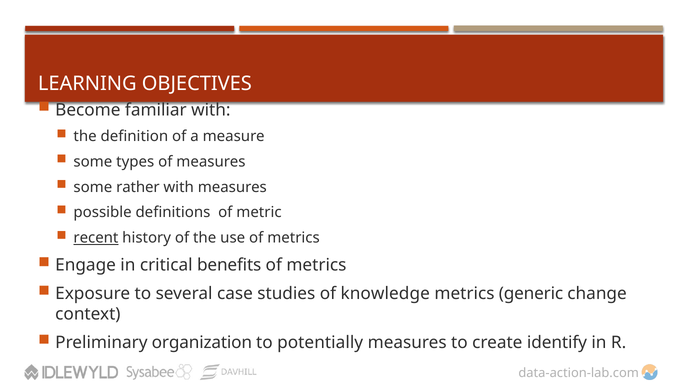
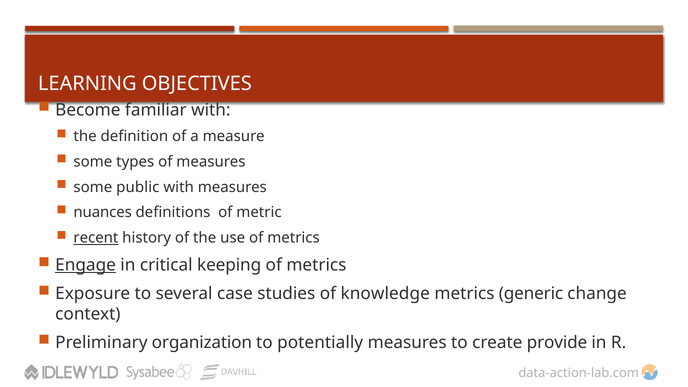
rather: rather -> public (138, 187)
possible: possible -> nuances (103, 212)
Engage underline: none -> present (86, 265)
benefits: benefits -> keeping (229, 265)
identify: identify -> provide (557, 342)
